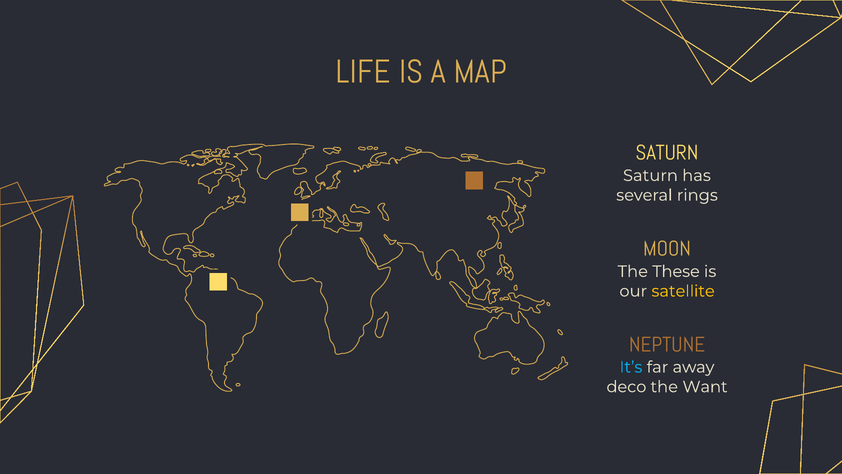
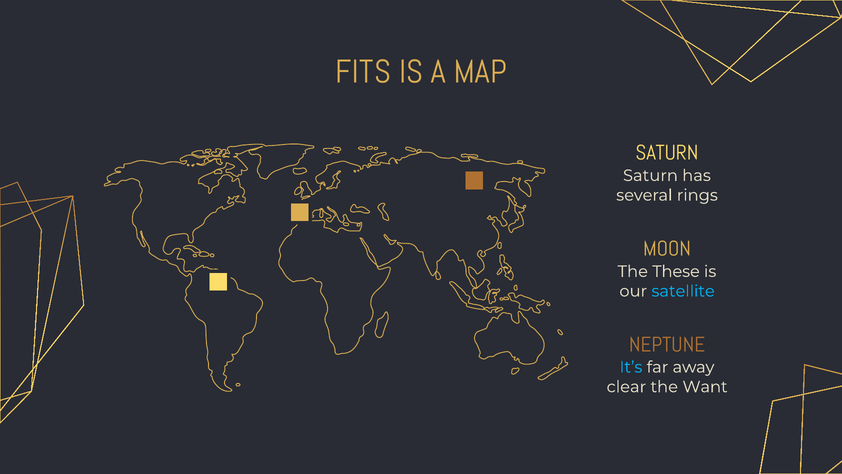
LIFE: LIFE -> FITS (363, 72)
satellite colour: yellow -> light blue (683, 291)
deco: deco -> clear (626, 387)
